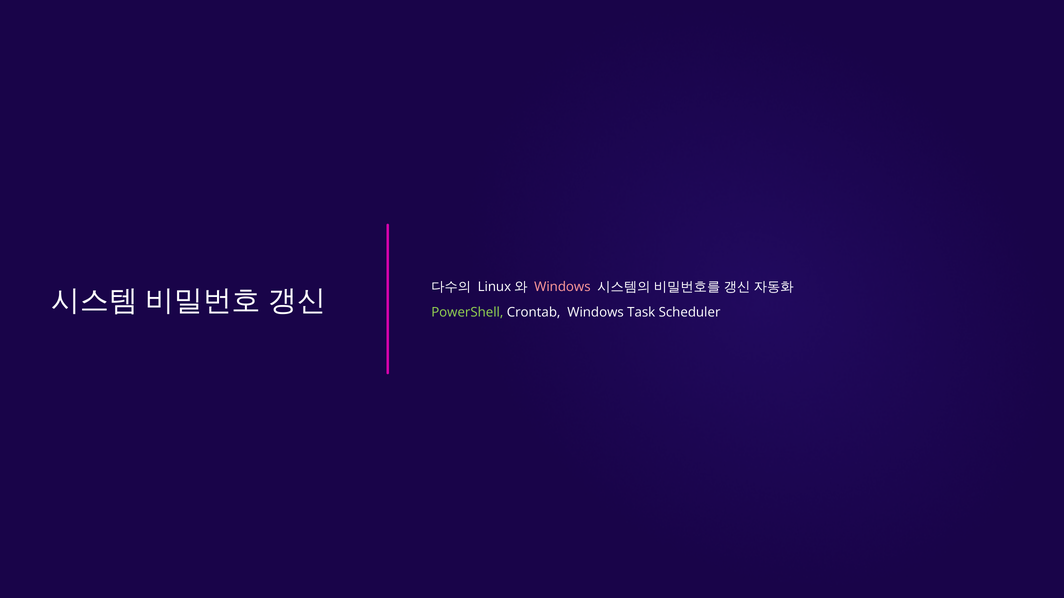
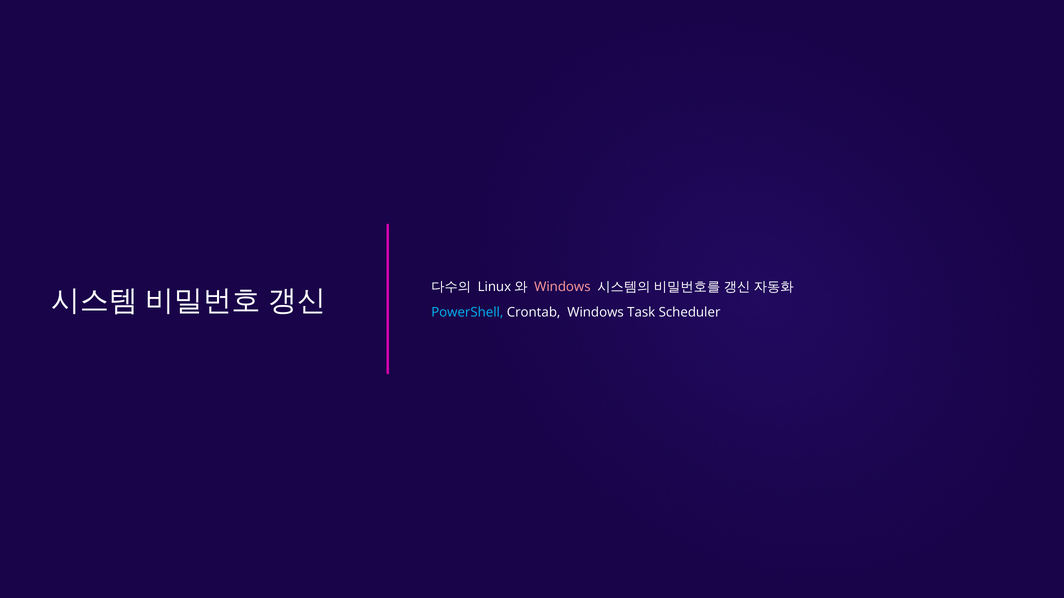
PowerShell colour: light green -> light blue (467, 313)
